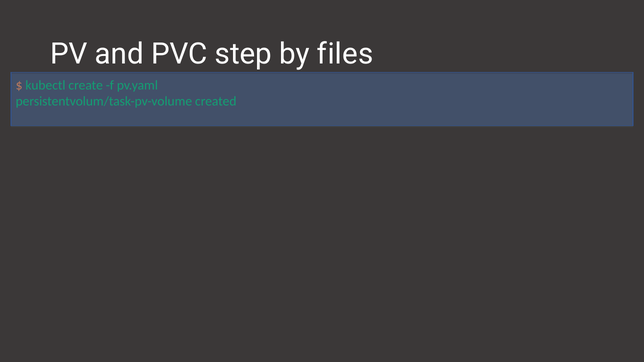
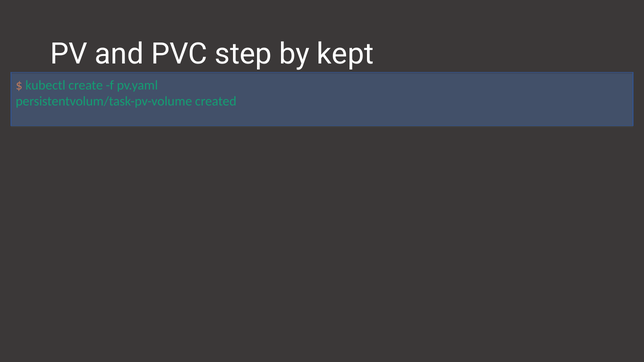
files: files -> kept (345, 54)
